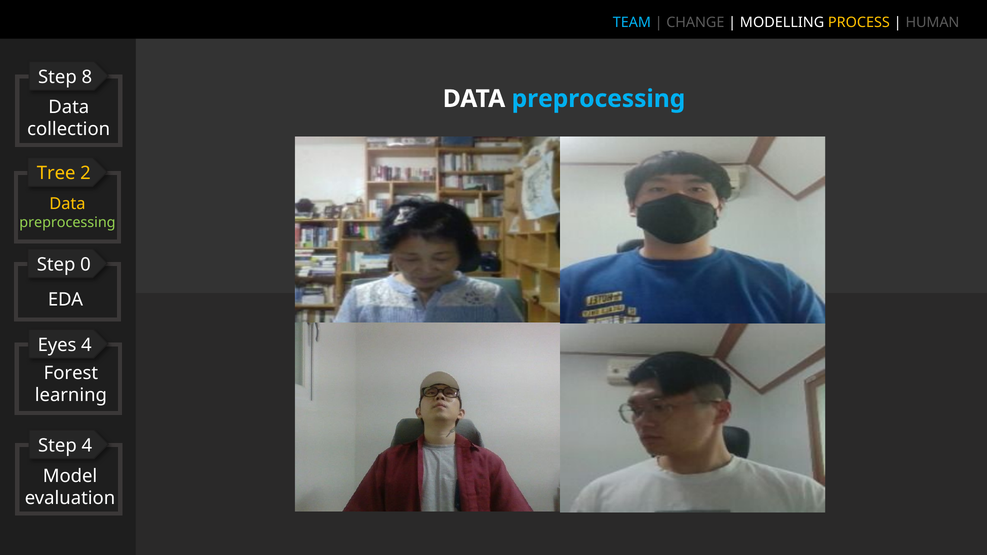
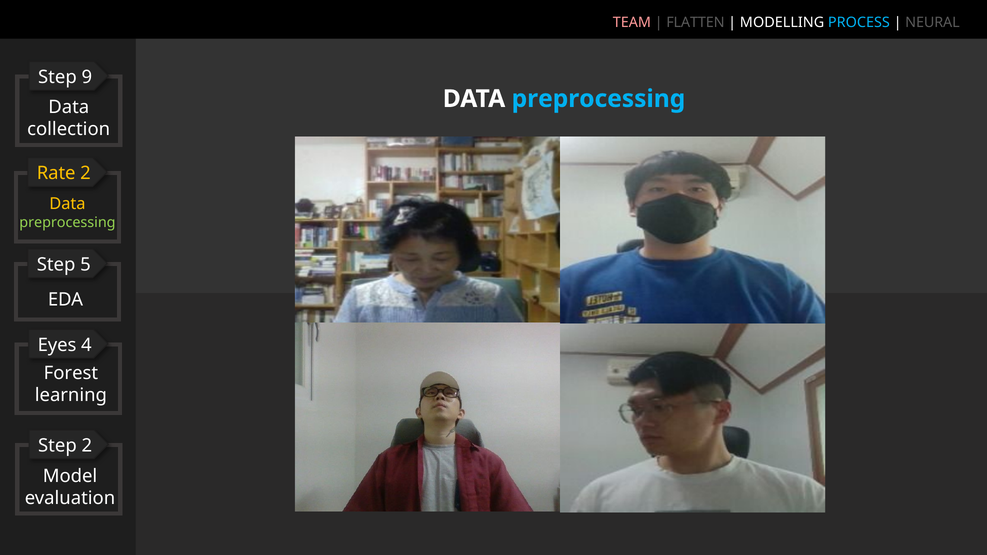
TEAM colour: light blue -> pink (632, 22)
CHANGE: CHANGE -> FLATTEN (695, 22)
PROCESS colour: yellow -> light blue (859, 22)
HUMAN: HUMAN -> NEURAL (932, 22)
8: 8 -> 9 (87, 77)
Tree: Tree -> Rate (56, 173)
0: 0 -> 5 (86, 265)
Step 4: 4 -> 2 (87, 446)
